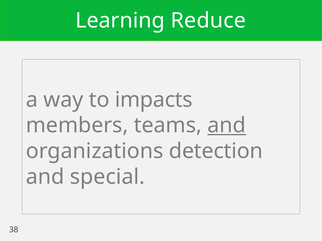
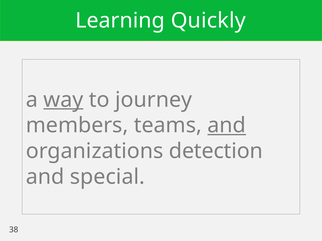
Reduce: Reduce -> Quickly (208, 21)
way underline: none -> present (63, 100)
impacts: impacts -> journey (154, 100)
